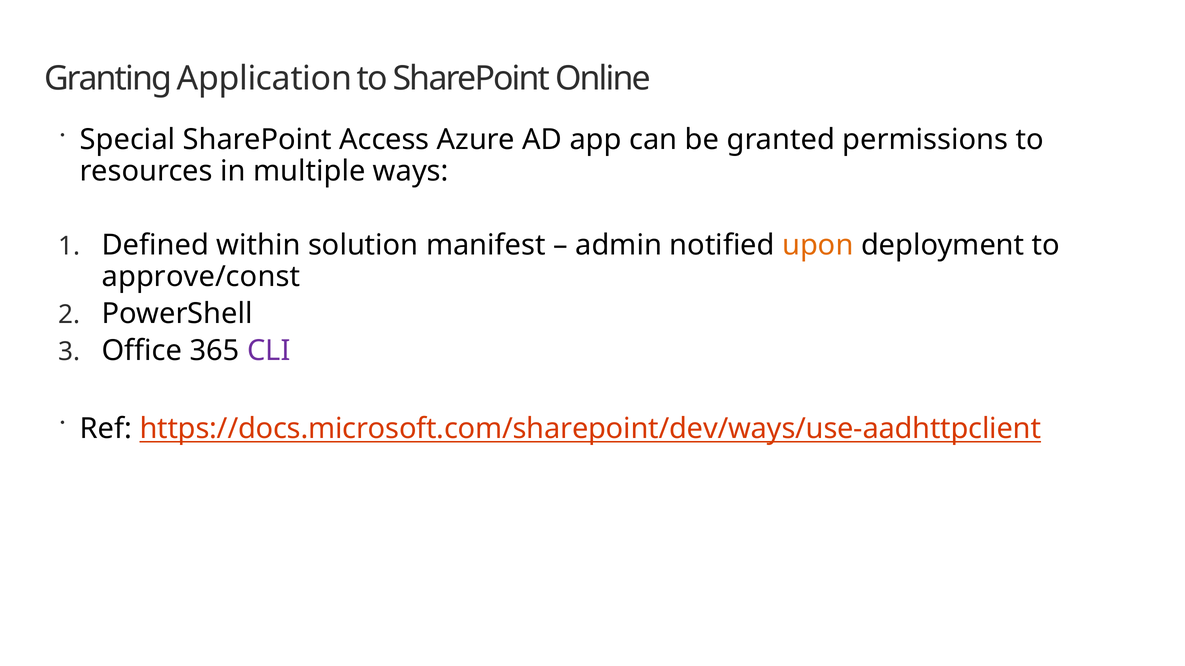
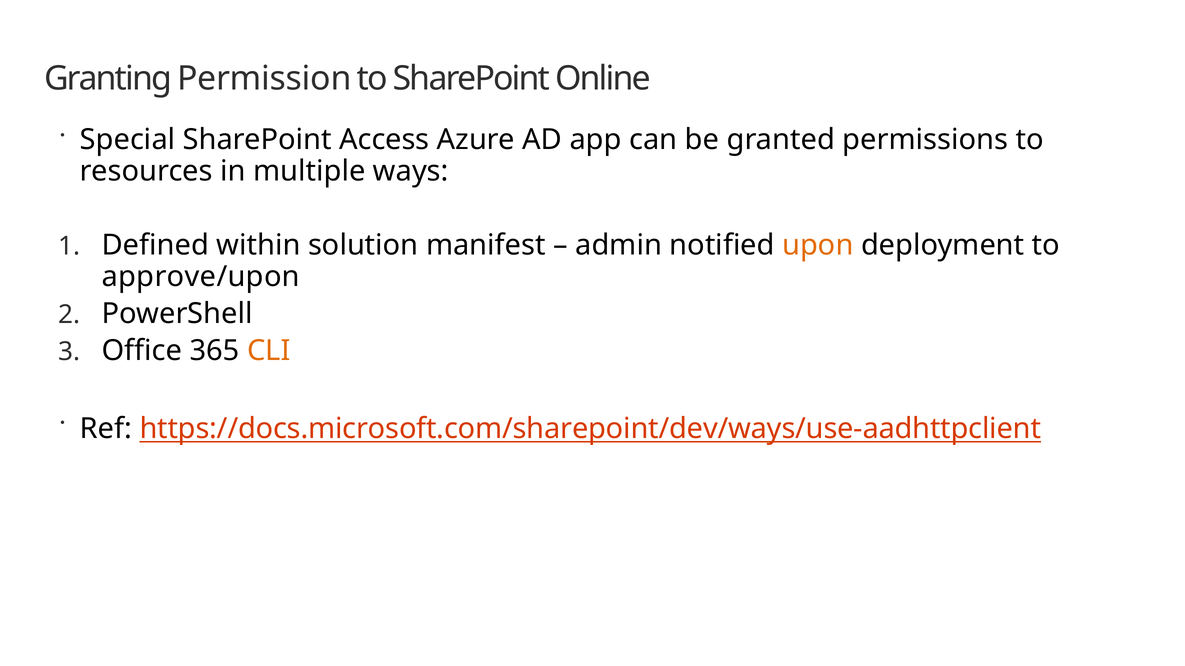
Application: Application -> Permission (264, 78)
approve/const: approve/const -> approve/upon (201, 277)
CLI colour: purple -> orange (269, 351)
